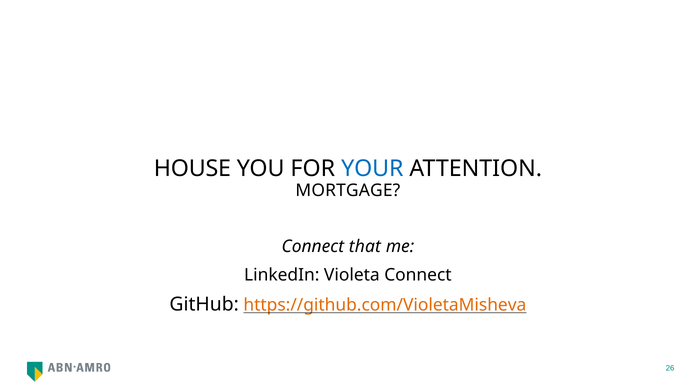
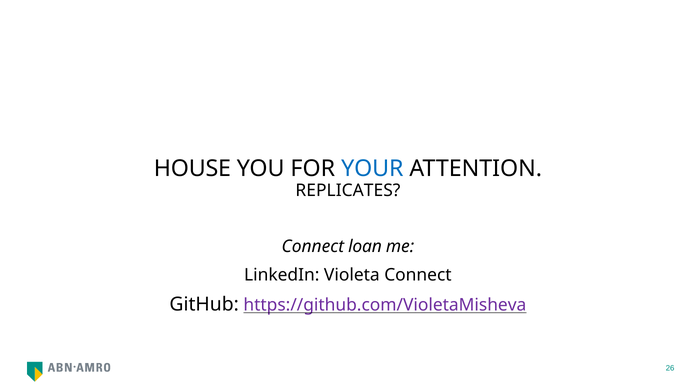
MORTGAGE: MORTGAGE -> REPLICATES (348, 191)
that: that -> loan (365, 247)
https://github.com/VioletaMisheva colour: orange -> purple (385, 305)
